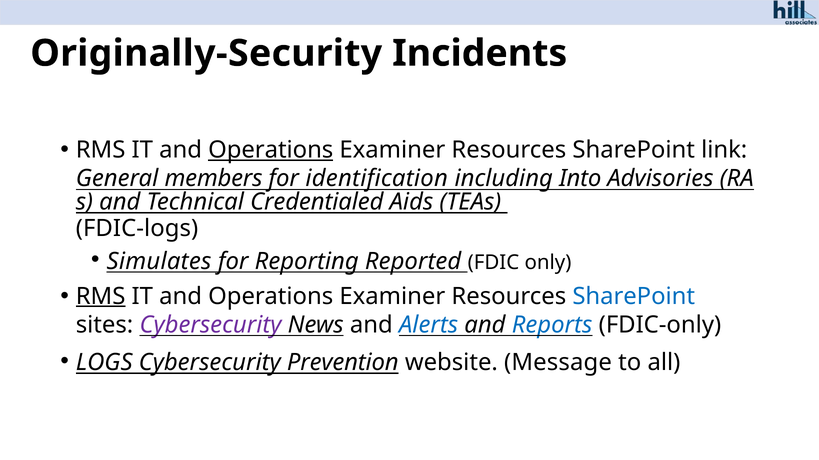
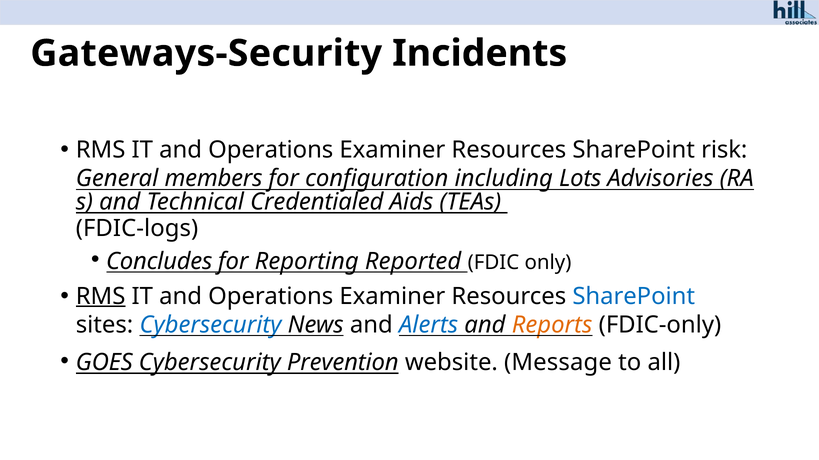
Originally-Security: Originally-Security -> Gateways-Security (206, 53)
Operations underline: present -> none (271, 150)
link: link -> risk (724, 150)
identification: identification -> configuration (377, 179)
Into: Into -> Lots (580, 179)
Simulates: Simulates -> Concludes (159, 262)
Cybersecurity colour: purple -> blue (211, 325)
Reports colour: blue -> orange (552, 325)
LOGS: LOGS -> GOES (104, 363)
